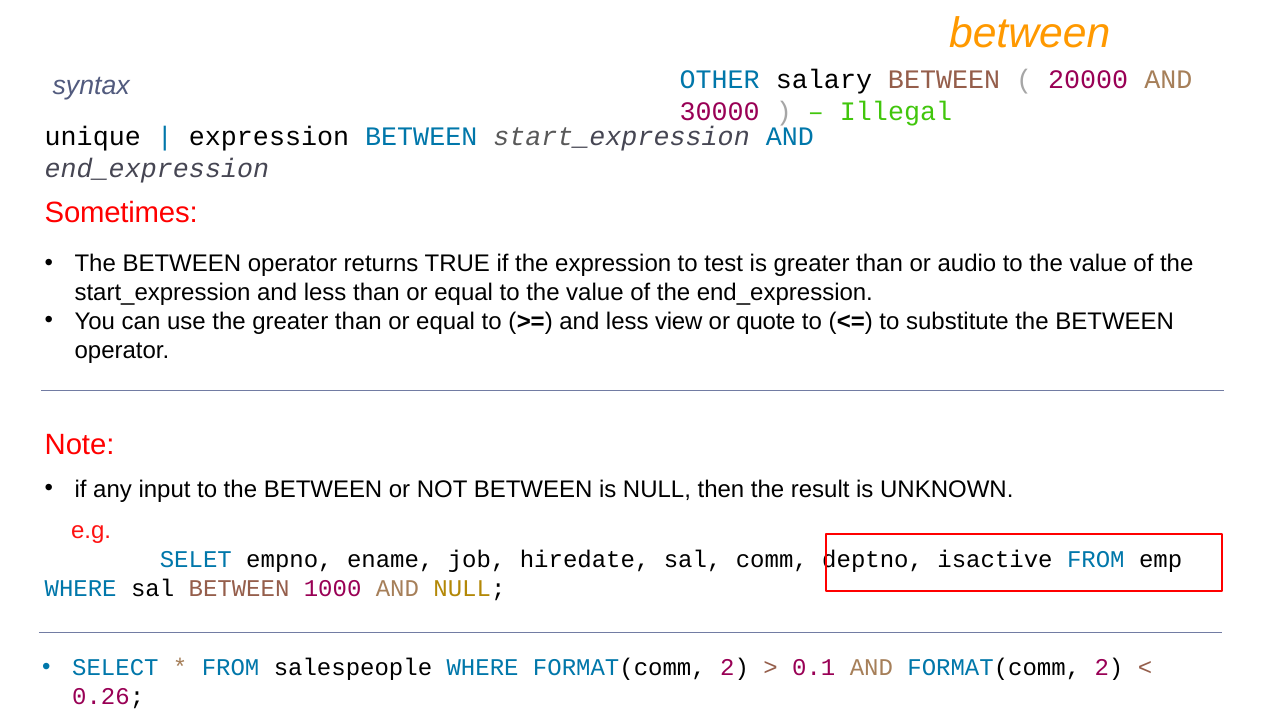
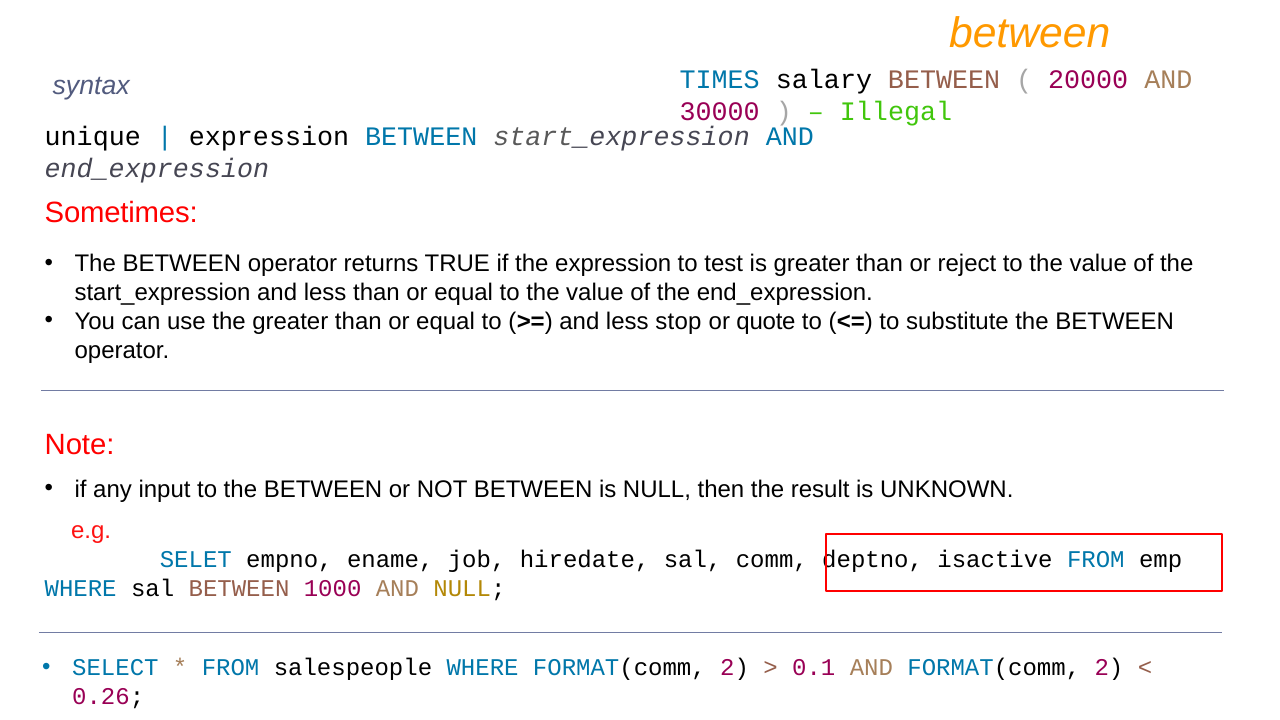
OTHER: OTHER -> TIMES (720, 80)
audio: audio -> reject (967, 264)
view: view -> stop (678, 321)
